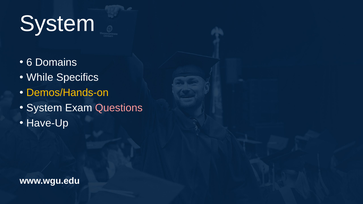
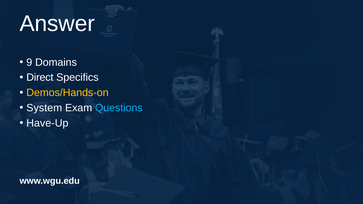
System: System -> Answer (57, 24)
6: 6 -> 9 (29, 62)
While: While -> Direct (40, 78)
Questions colour: pink -> light blue (119, 108)
